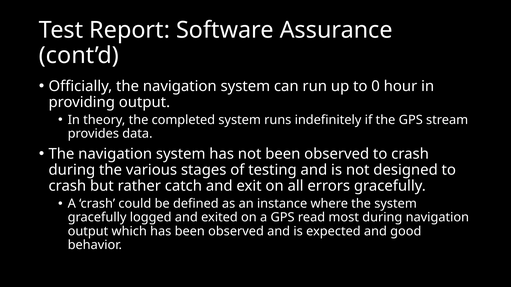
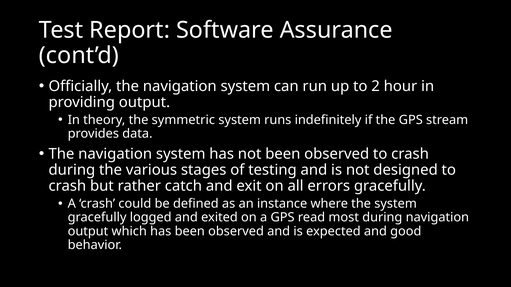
0: 0 -> 2 (376, 86)
completed: completed -> symmetric (183, 120)
